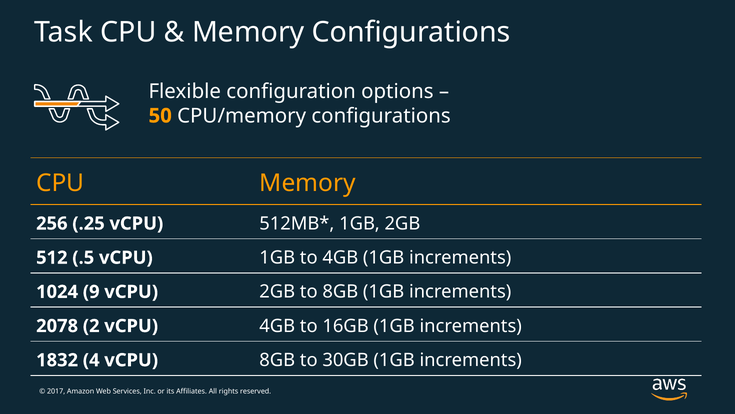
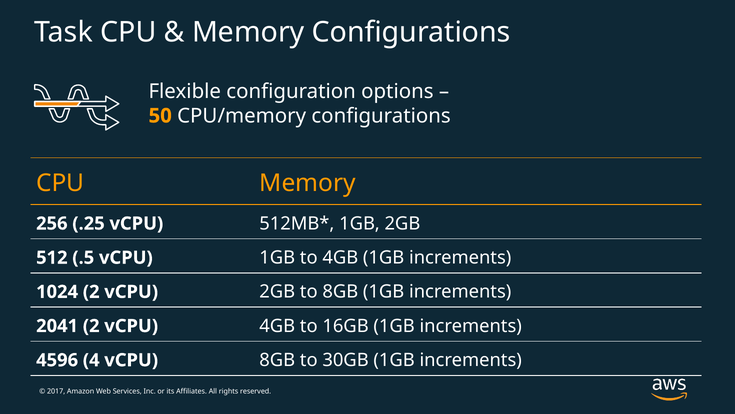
1024 9: 9 -> 2 (91, 291)
2078: 2078 -> 2041 (57, 326)
1832: 1832 -> 4596 (57, 360)
